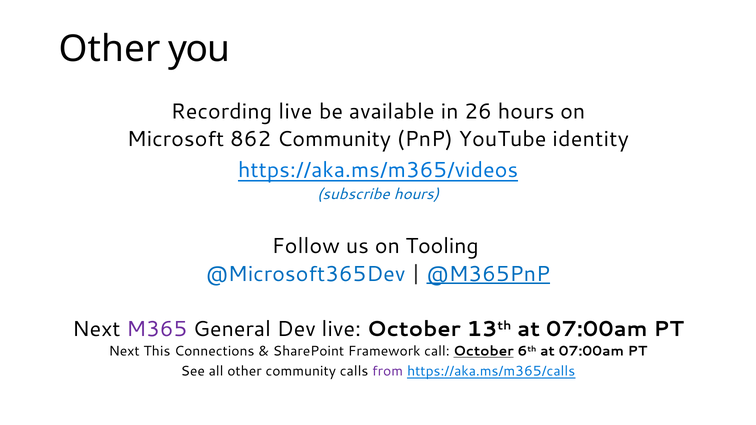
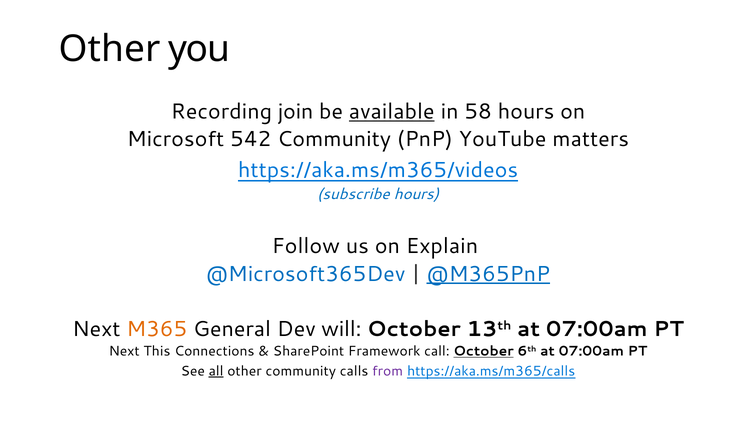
Recording live: live -> join (296, 112)
available underline: none -> present (392, 112)
26: 26 -> 58 (478, 112)
862: 862 -> 542 (251, 139)
identity: identity -> matters (591, 139)
Tooling: Tooling -> Explain (442, 246)
M365 colour: purple -> orange (157, 329)
Dev live: live -> will (341, 329)
all underline: none -> present (216, 371)
